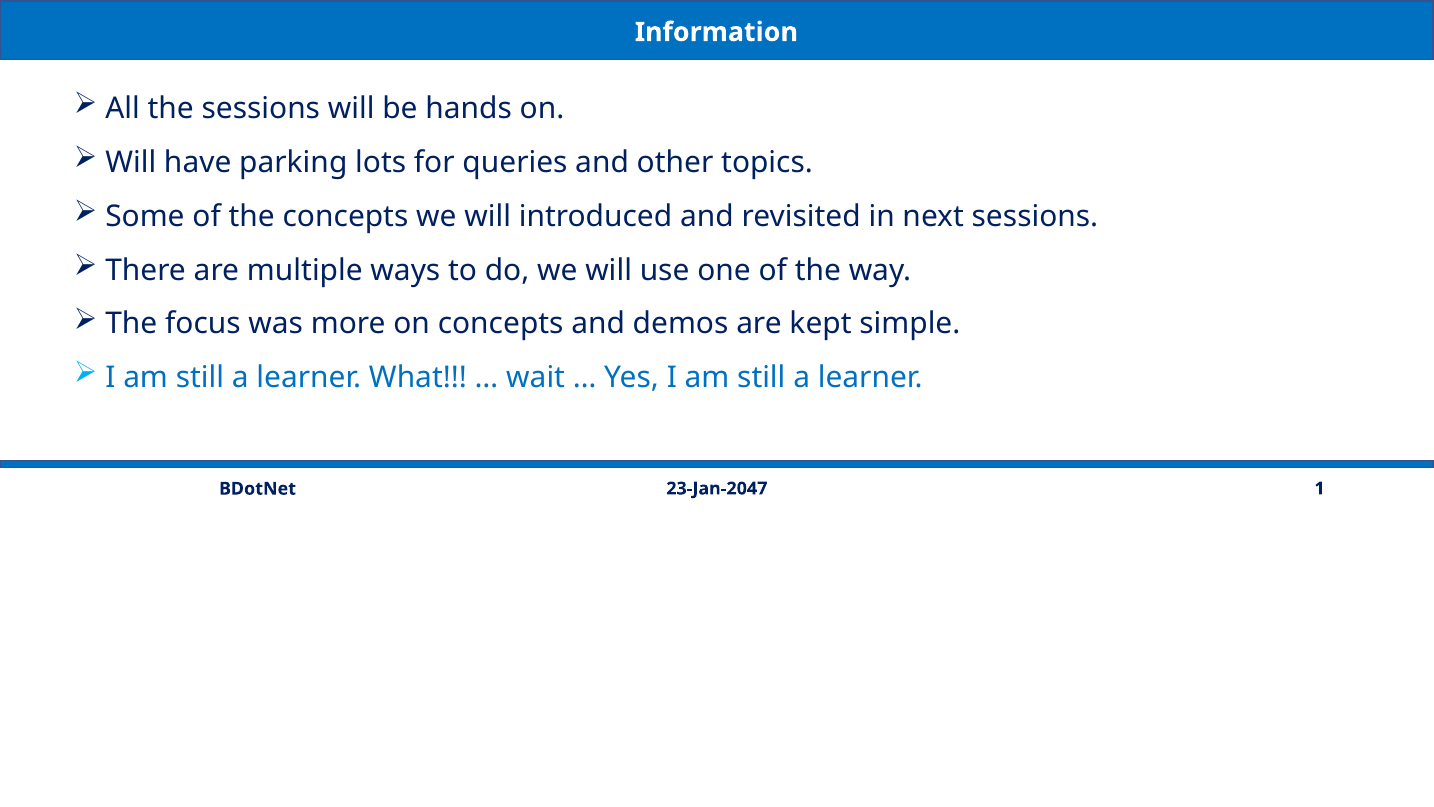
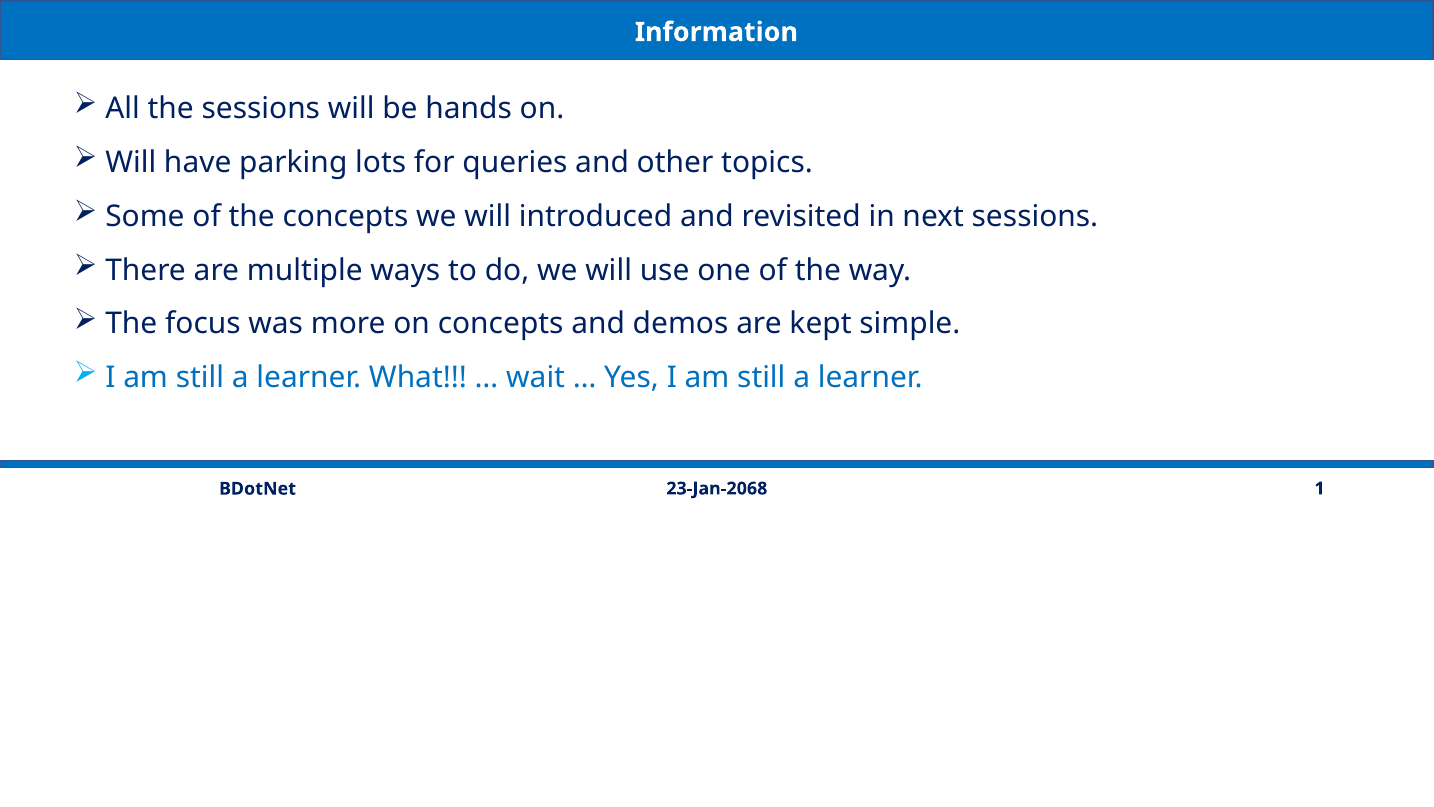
23-Jan-2047: 23-Jan-2047 -> 23-Jan-2068 (717, 488)
